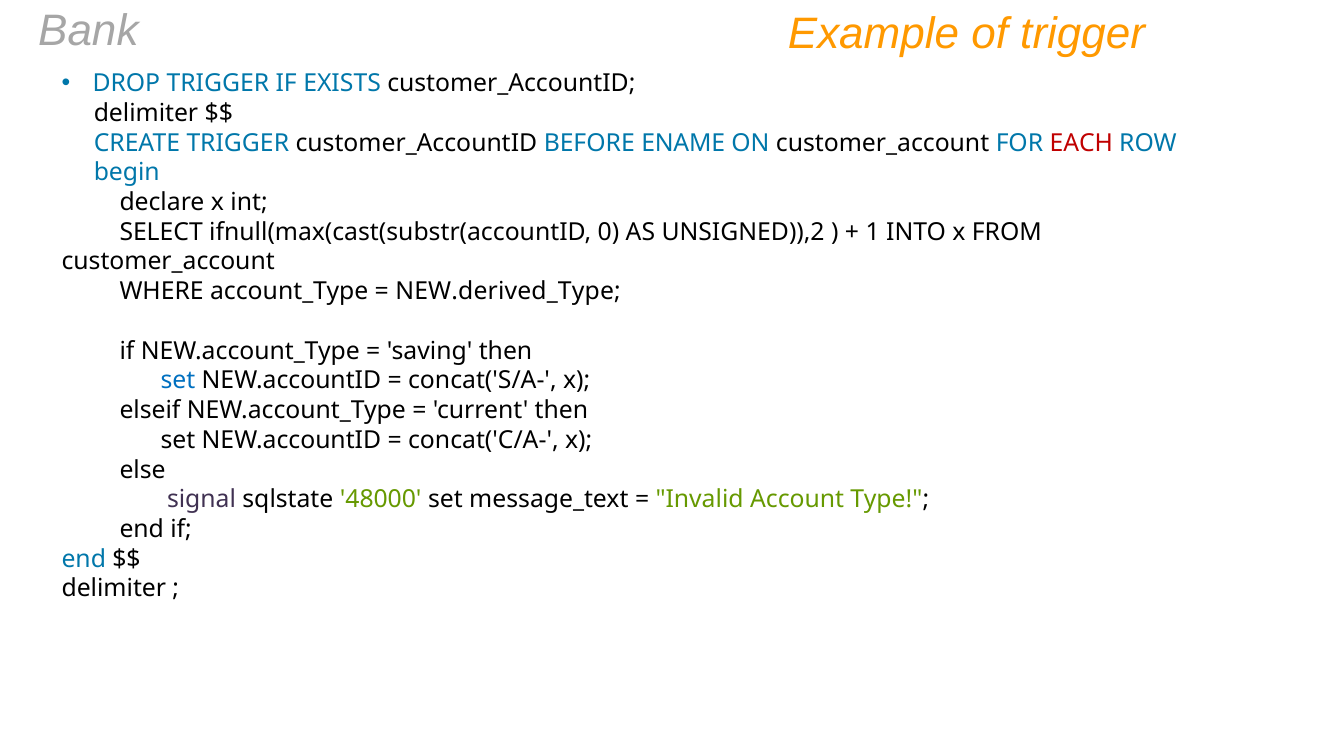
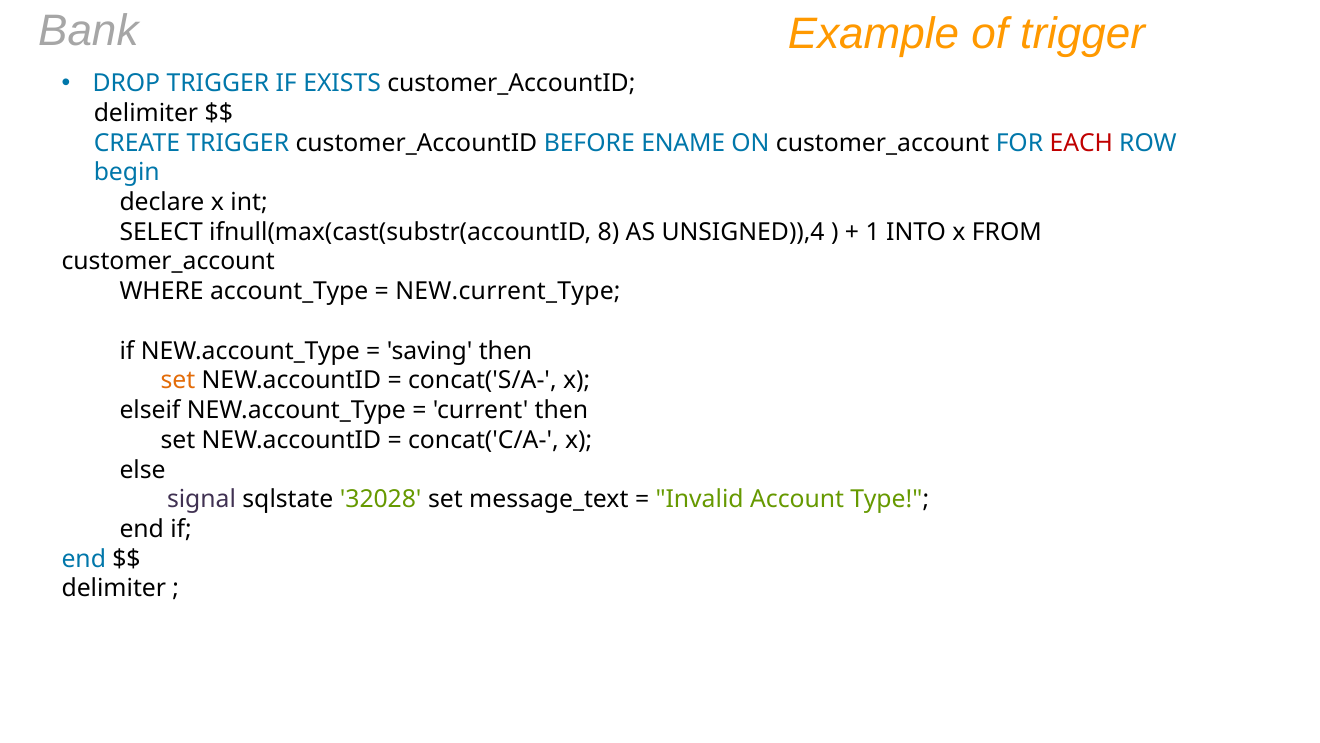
0: 0 -> 8 (609, 232)
UNSIGNED)),2: UNSIGNED)),2 -> UNSIGNED)),4 (743, 232)
NEW.derived_Type: NEW.derived_Type -> NEW.current_Type (508, 291)
set colour: blue -> orange (178, 380)
48000: 48000 -> 32028 (381, 499)
